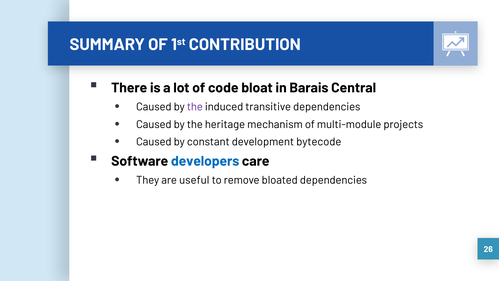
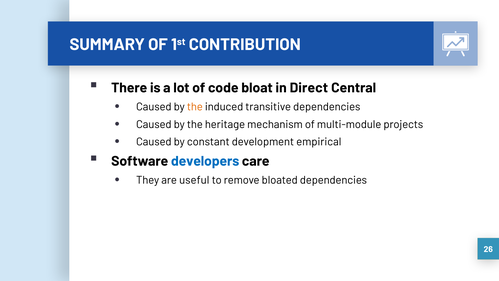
Barais: Barais -> Direct (309, 88)
the colour: purple -> orange (195, 107)
bytecode: bytecode -> empirical (319, 142)
